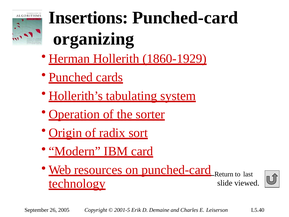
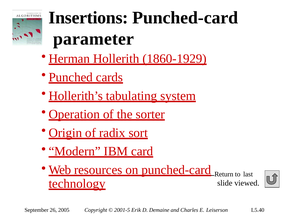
organizing: organizing -> parameter (94, 39)
